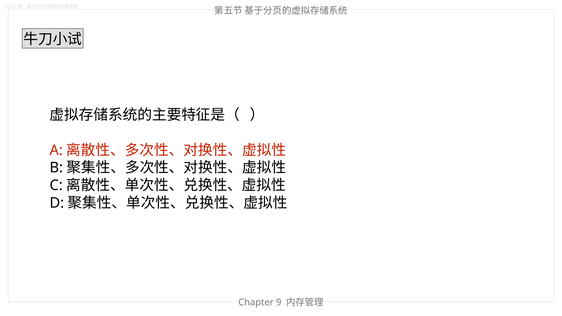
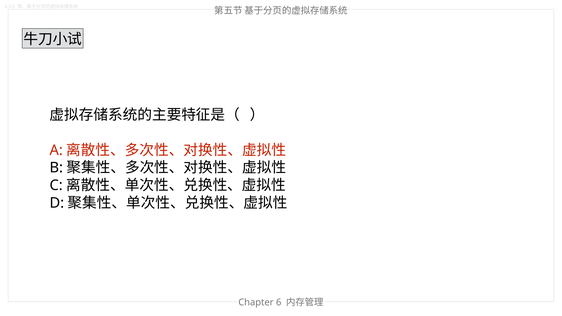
9: 9 -> 6 (279, 303)
